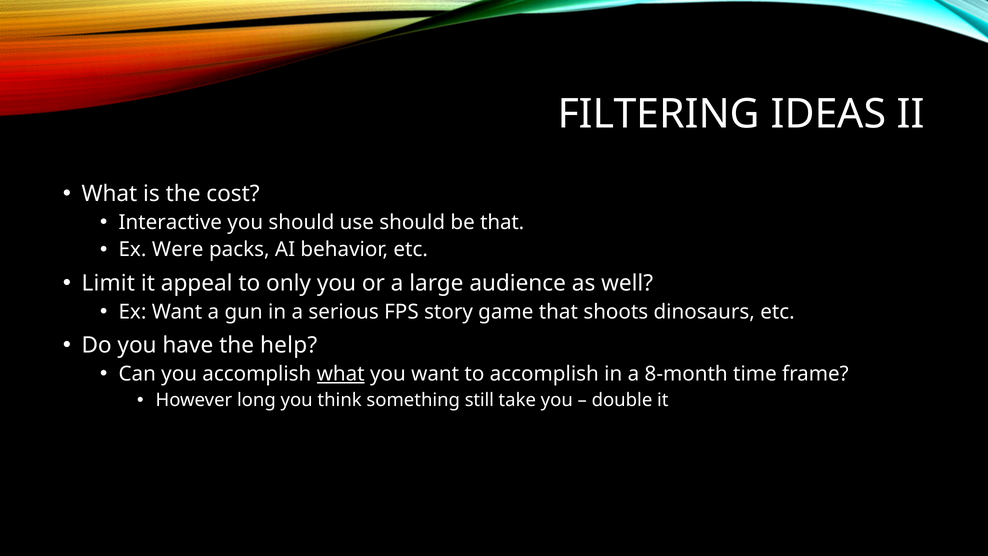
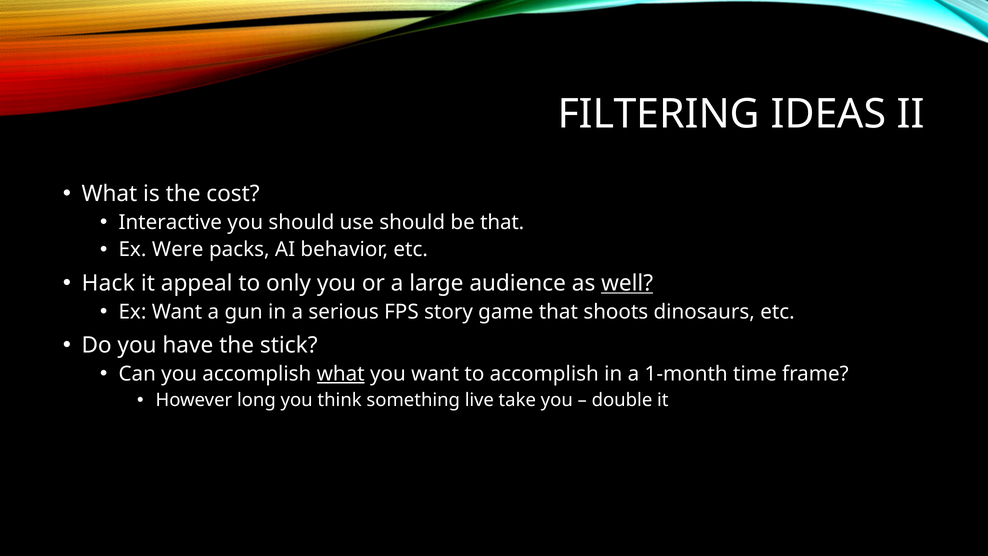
Limit: Limit -> Hack (108, 283)
well underline: none -> present (627, 283)
help: help -> stick (289, 345)
8-month: 8-month -> 1-month (686, 374)
still: still -> live (479, 400)
